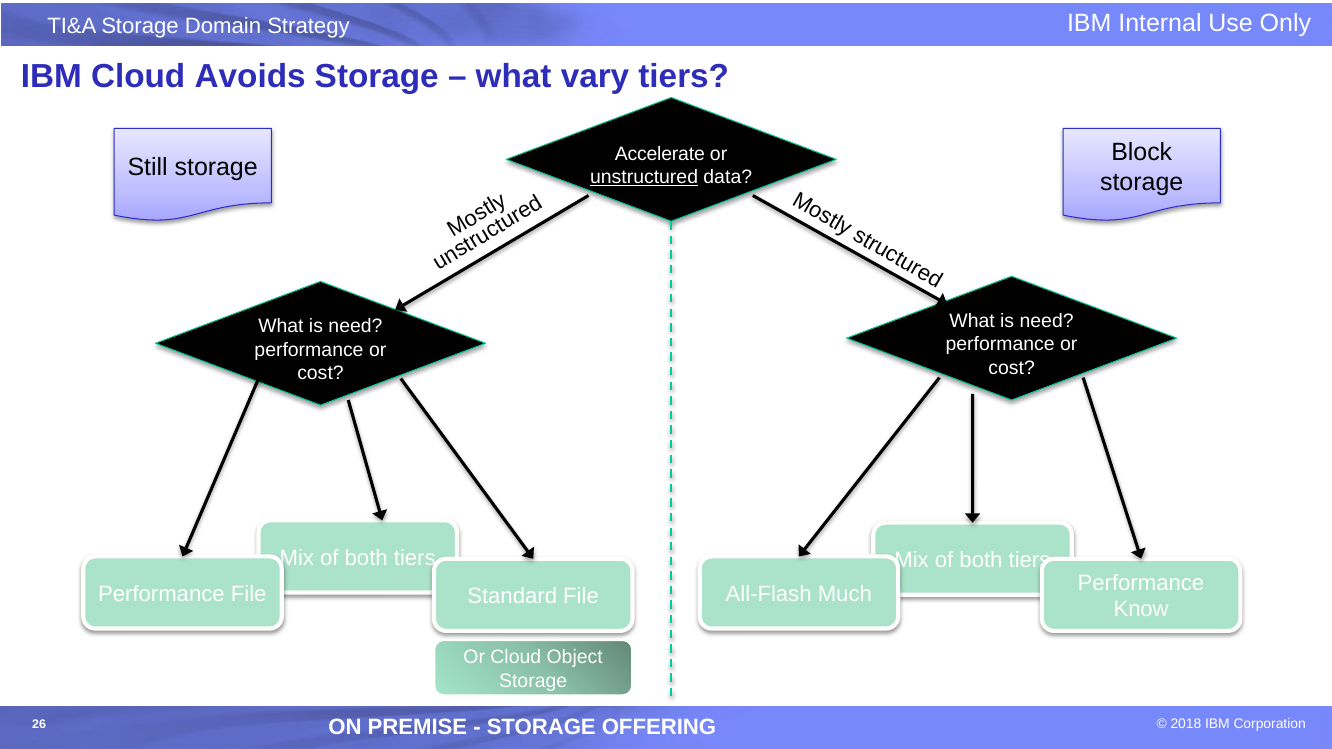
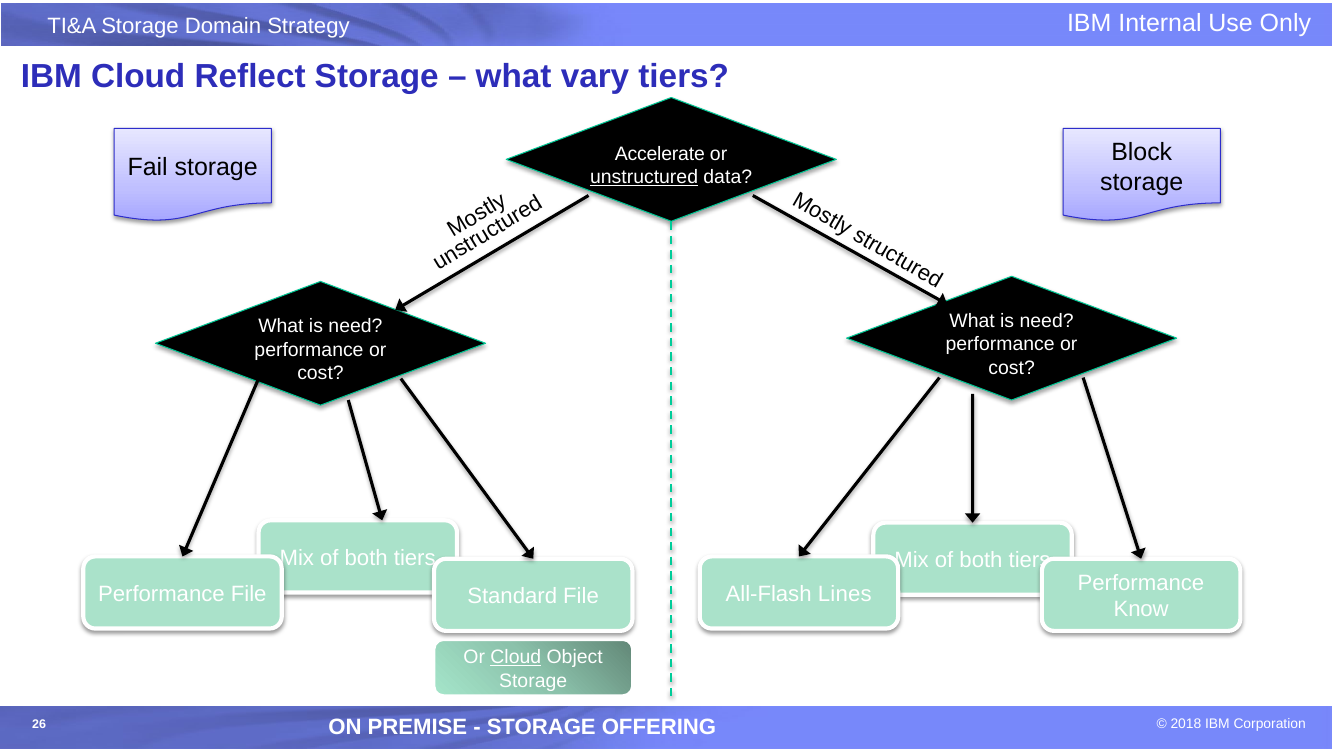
Avoids: Avoids -> Reflect (250, 76)
Still: Still -> Fail (148, 167)
Much: Much -> Lines (845, 594)
Cloud underline: none -> present (516, 658)
